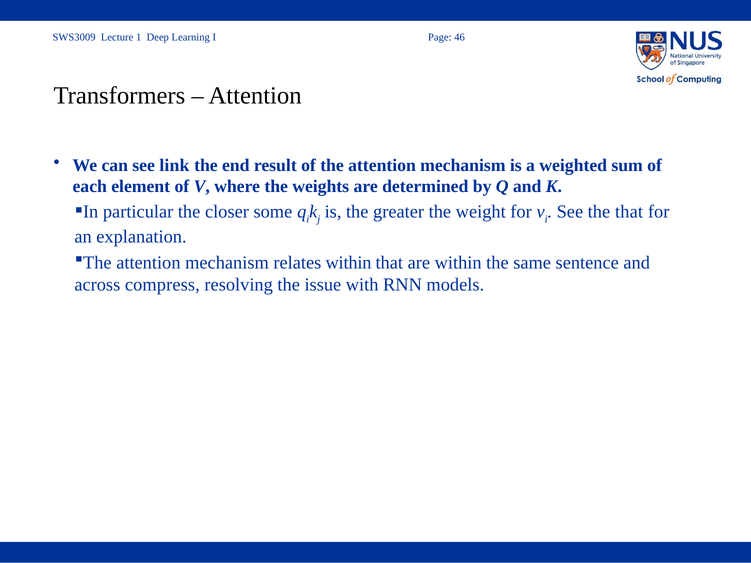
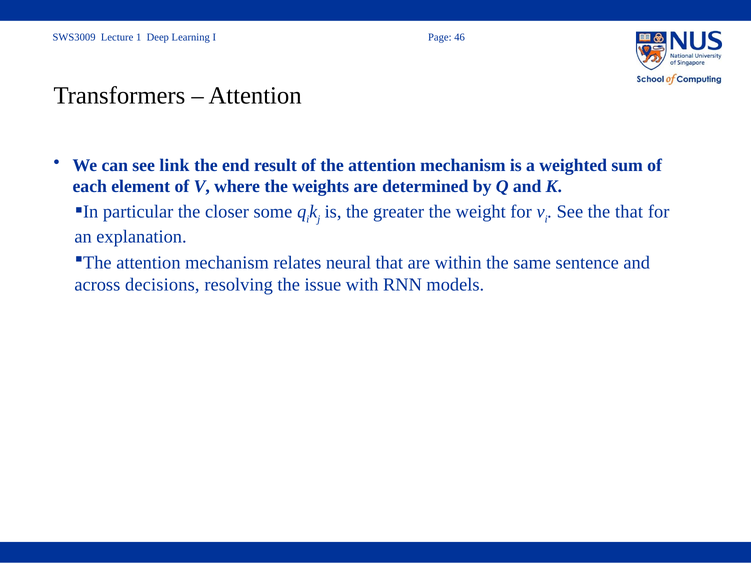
relates within: within -> neural (349, 263)
compress: compress -> decisions (162, 285)
